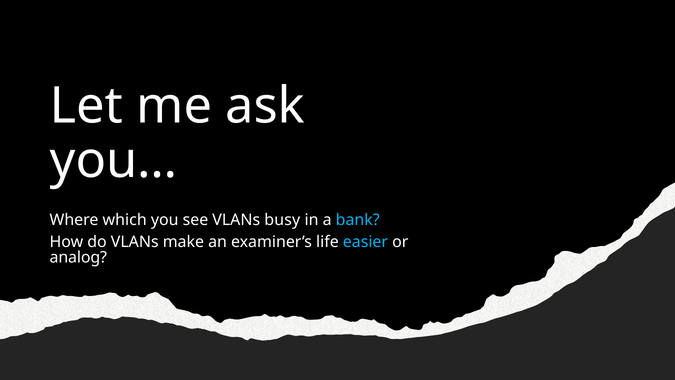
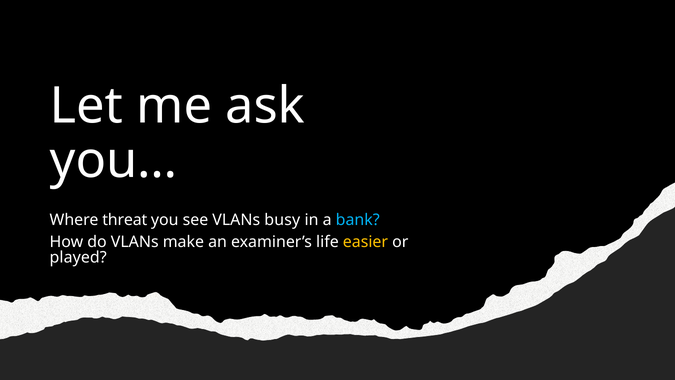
which: which -> threat (125, 220)
easier colour: light blue -> yellow (365, 242)
analog: analog -> played (78, 257)
